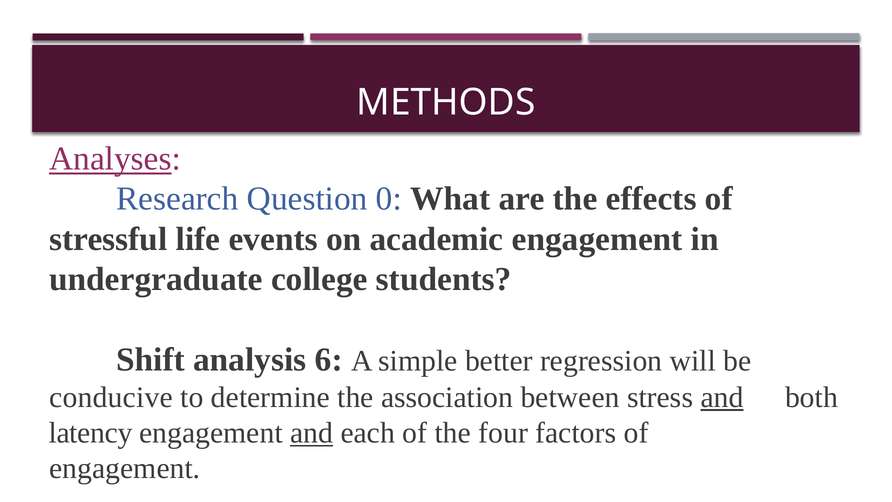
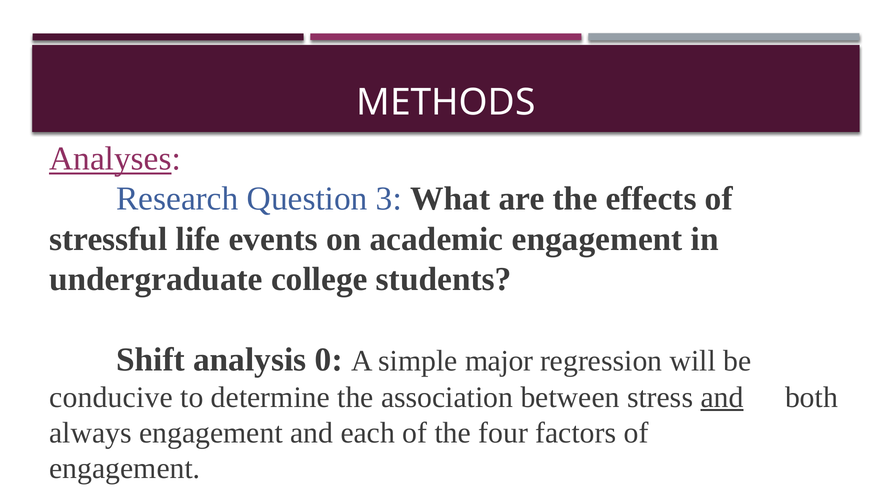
0: 0 -> 3 (389, 199)
6: 6 -> 0 (329, 359)
better: better -> major (499, 361)
latency: latency -> always (90, 433)
and underline: present -> none (312, 433)
